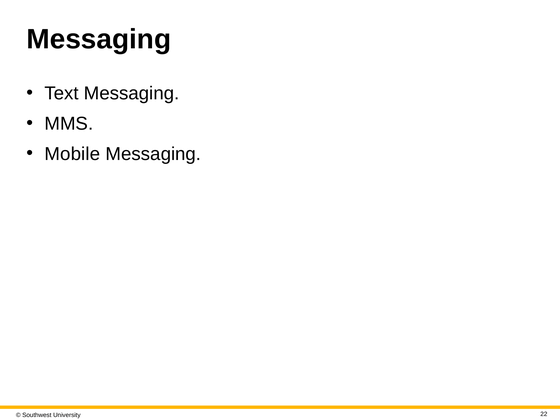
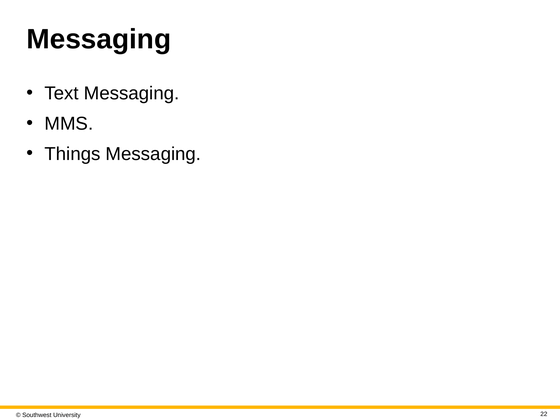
Mobile: Mobile -> Things (73, 154)
